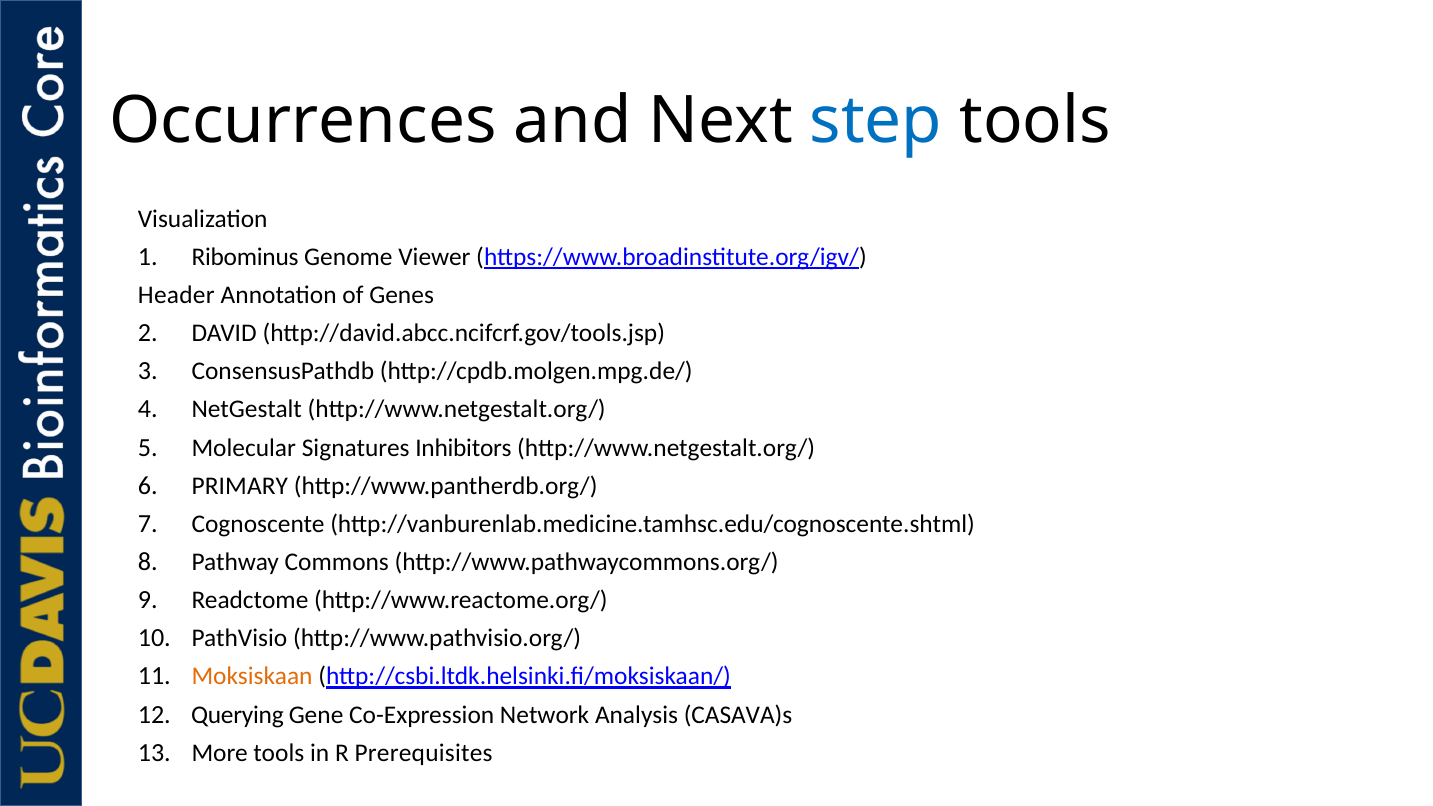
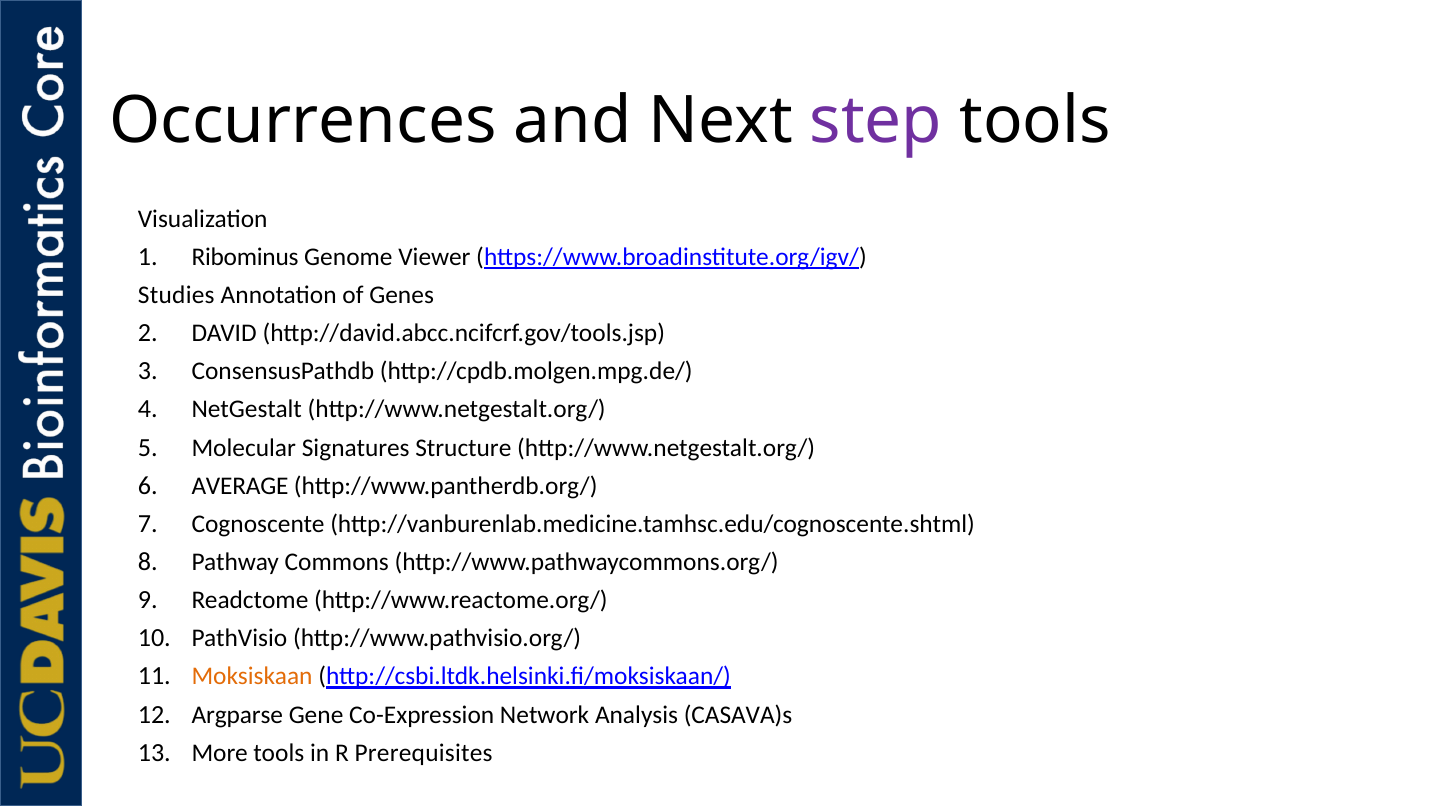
step colour: blue -> purple (876, 120)
Header: Header -> Studies (176, 295)
Inhibitors: Inhibitors -> Structure (463, 448)
PRIMARY: PRIMARY -> AVERAGE (240, 486)
Querying: Querying -> Argparse (237, 715)
